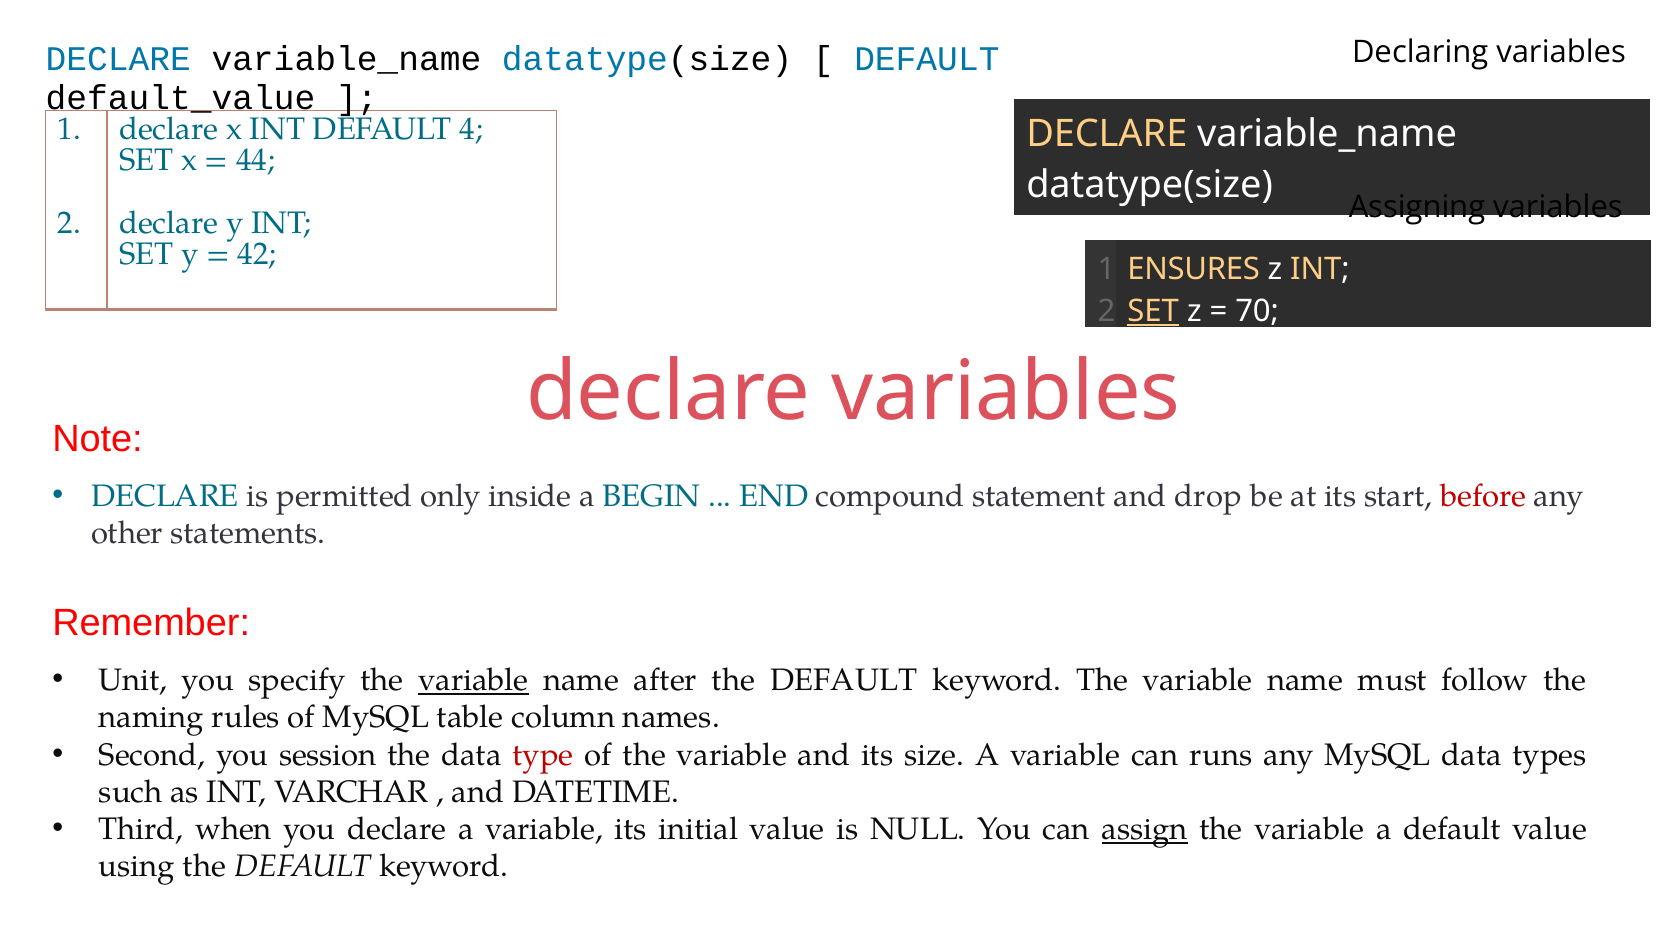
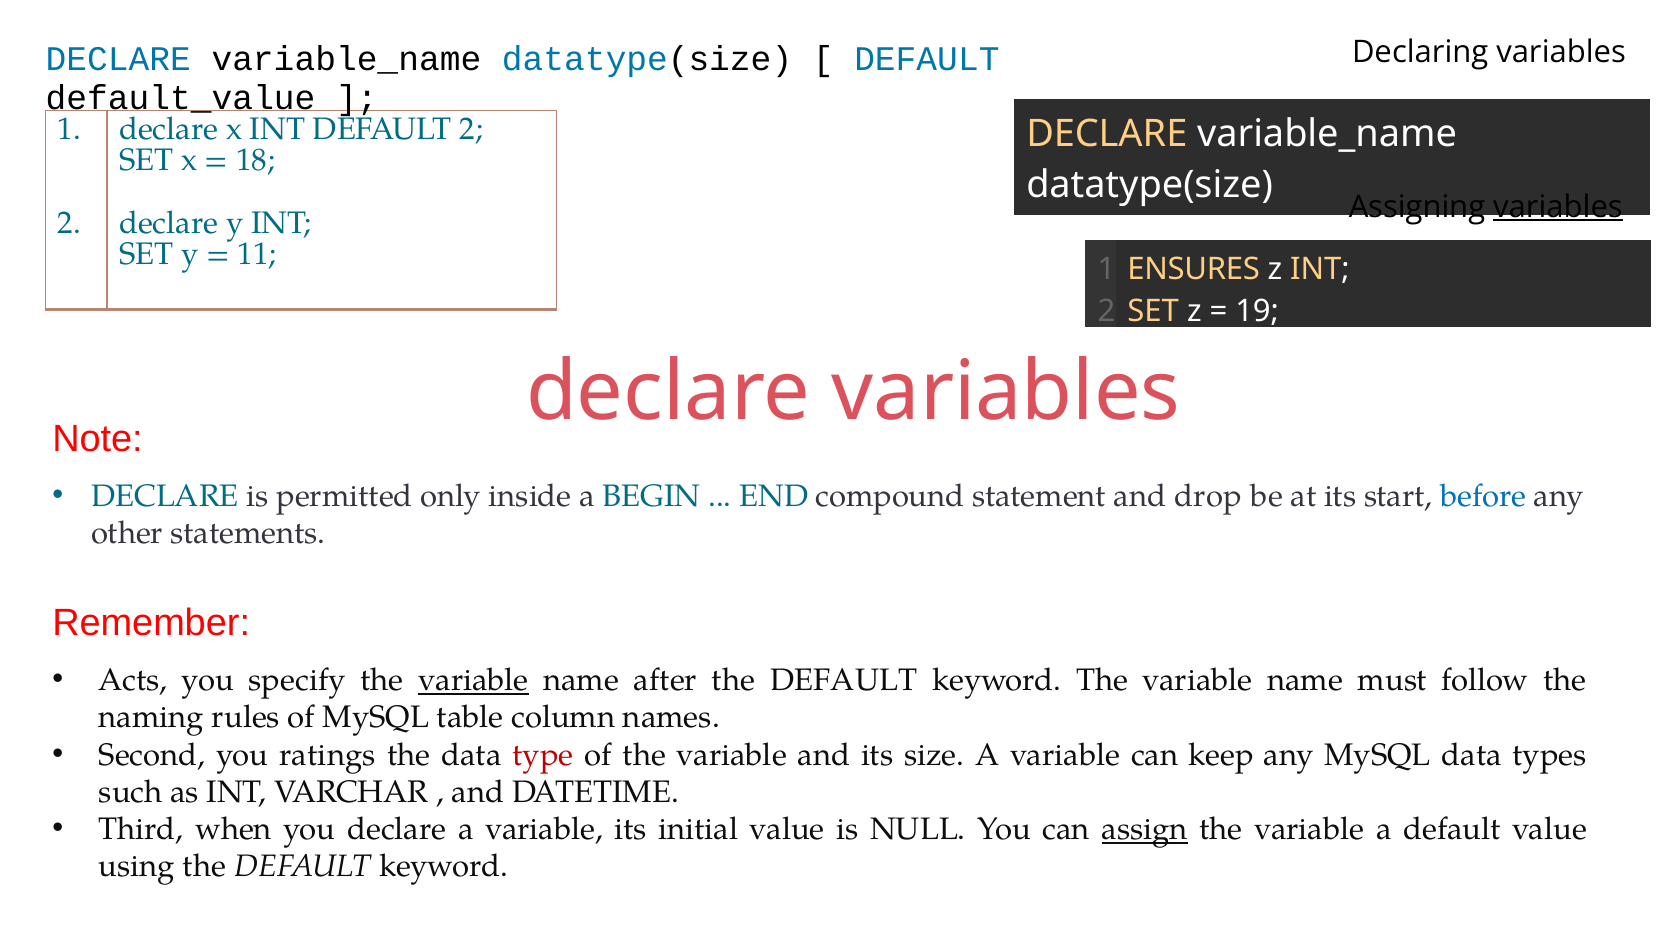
DEFAULT 4: 4 -> 2 (471, 129)
44: 44 -> 18 (256, 160)
variables underline: none -> present (1558, 207)
42: 42 -> 11 (257, 254)
SET underline: present -> none (1153, 311)
70: 70 -> 19 (1257, 311)
before colour: red -> blue (1483, 496)
Unit: Unit -> Acts (133, 680)
session: session -> ratings (328, 754)
runs: runs -> keep (1221, 754)
